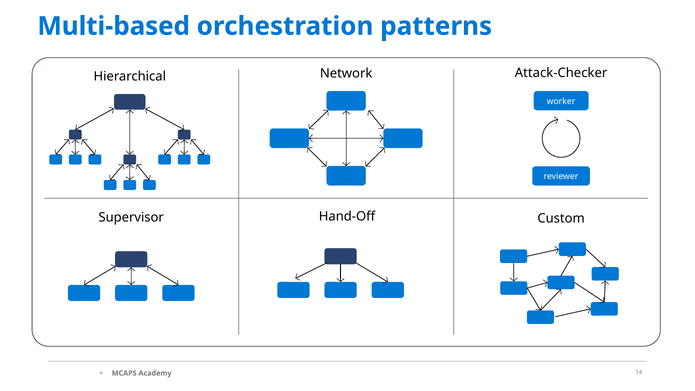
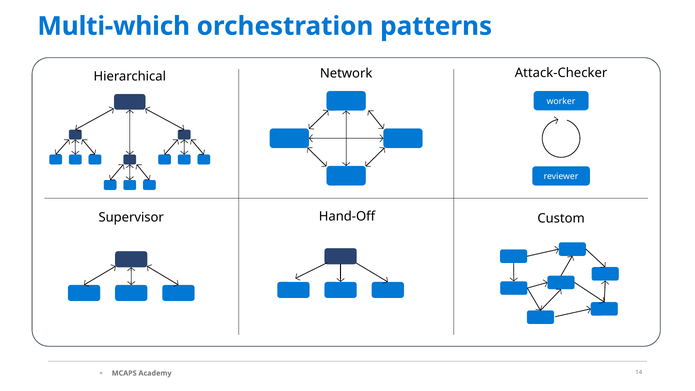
Multi-based: Multi-based -> Multi-which (114, 26)
